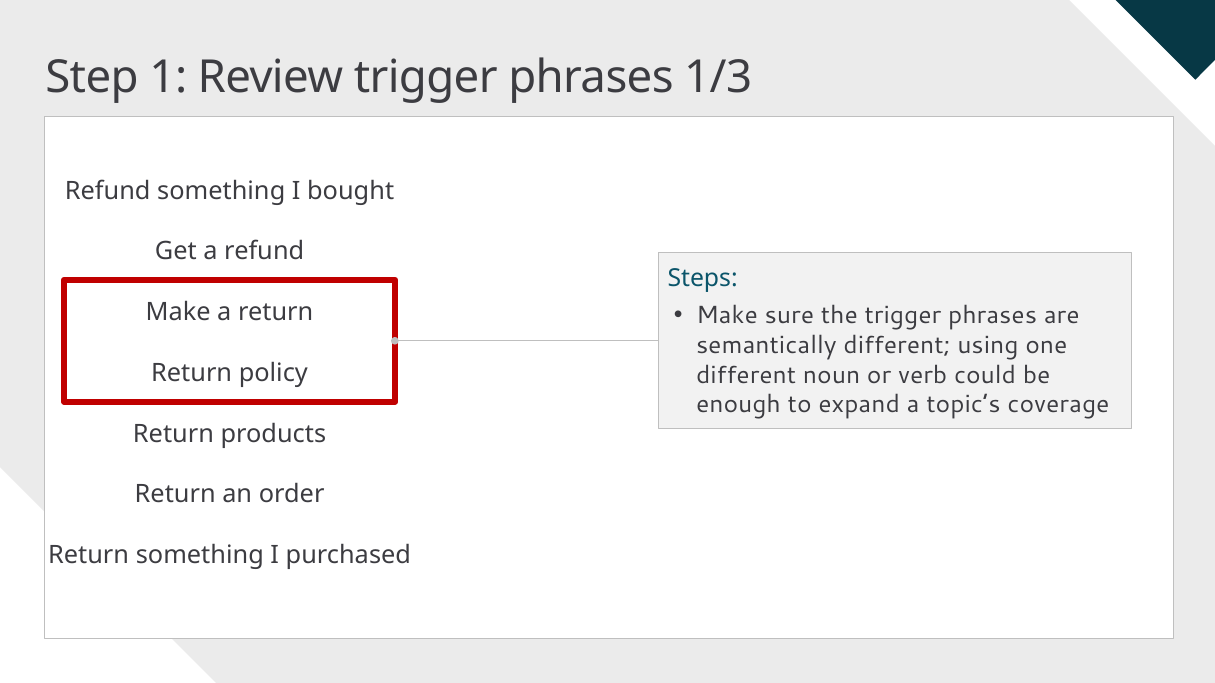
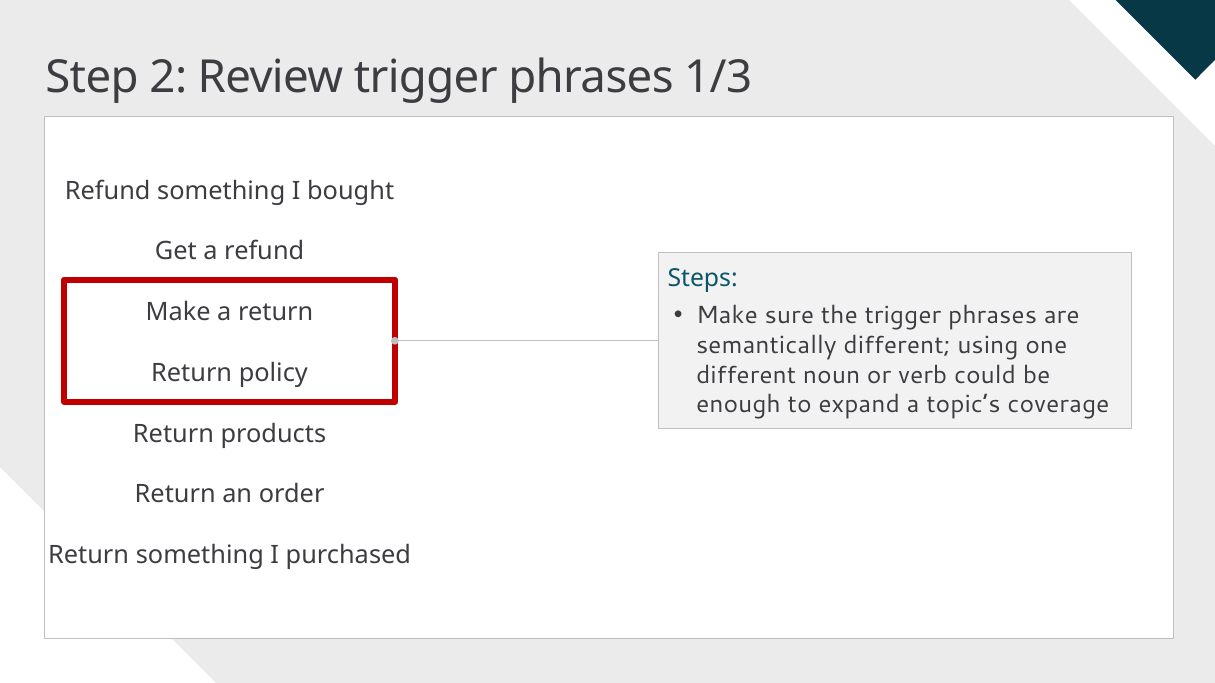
1: 1 -> 2 (168, 77)
